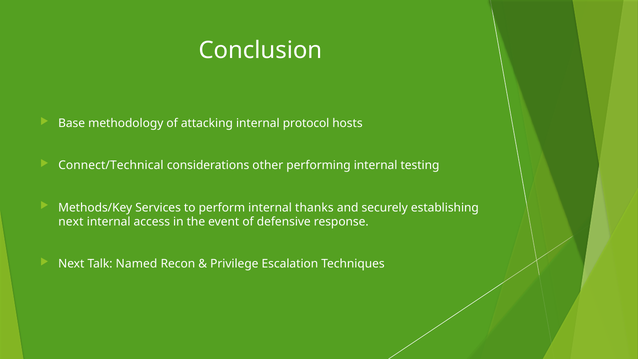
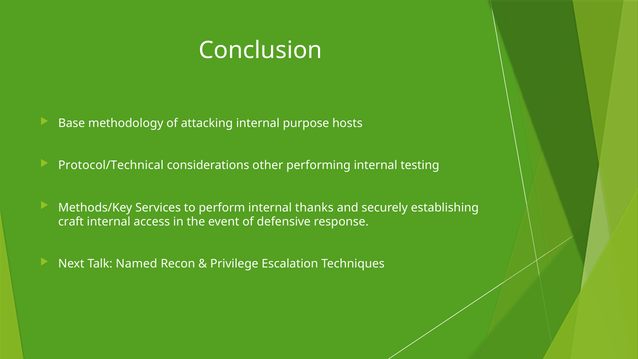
protocol: protocol -> purpose (306, 123)
Connect/Technical: Connect/Technical -> Protocol/Technical (111, 165)
next: next -> craft (71, 222)
